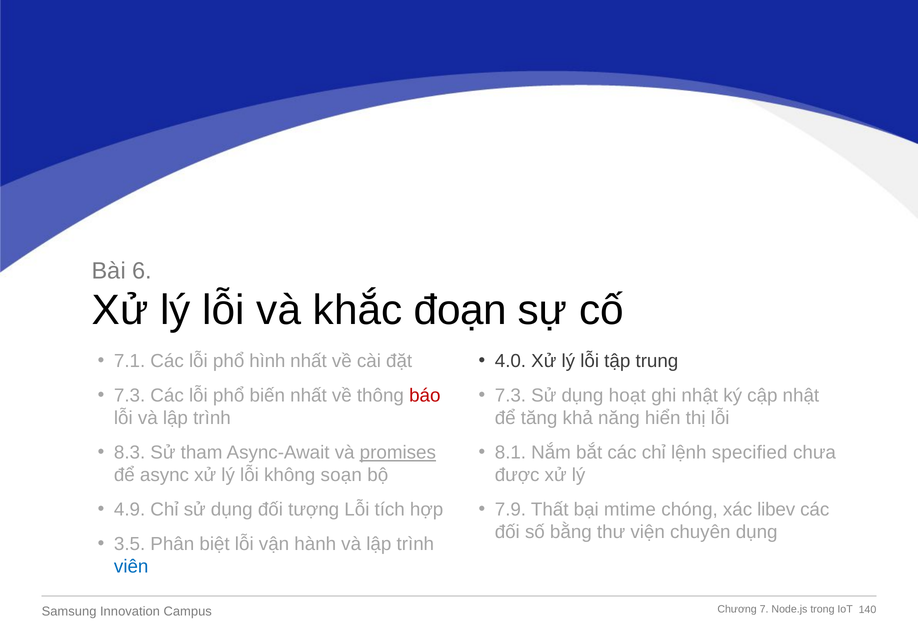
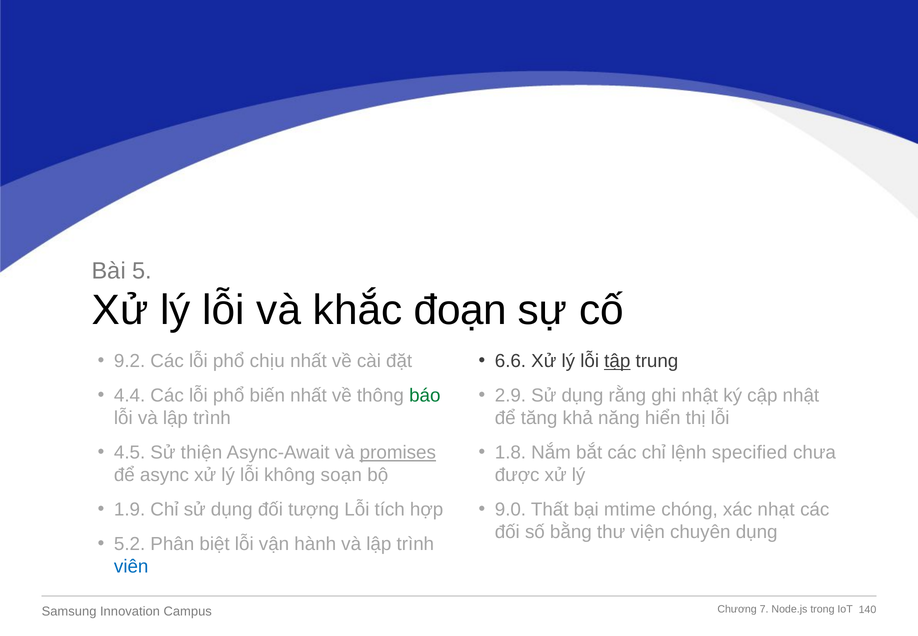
6: 6 -> 5 (142, 271)
7.1: 7.1 -> 9.2 (130, 361)
hình: hình -> chịu (267, 361)
4.0: 4.0 -> 6.6 (510, 361)
tập underline: none -> present (617, 361)
7.3: 7.3 -> 4.4 (130, 395)
báo colour: red -> green (425, 395)
7.3: 7.3 -> 2.9 (510, 395)
hoạt: hoạt -> rằng (627, 395)
8.3: 8.3 -> 4.5 (130, 452)
tham: tham -> thiện (201, 452)
8.1: 8.1 -> 1.8 (510, 452)
4.9: 4.9 -> 1.9 (130, 509)
7.9: 7.9 -> 9.0 (510, 509)
libev: libev -> nhạt (776, 509)
3.5: 3.5 -> 5.2 (130, 544)
